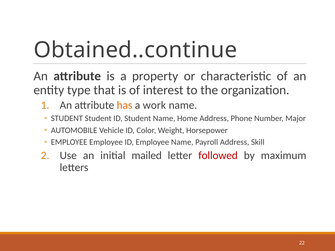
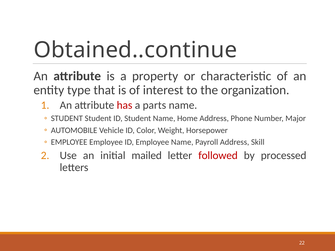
has colour: orange -> red (125, 105)
work: work -> parts (154, 105)
maximum: maximum -> processed (284, 156)
